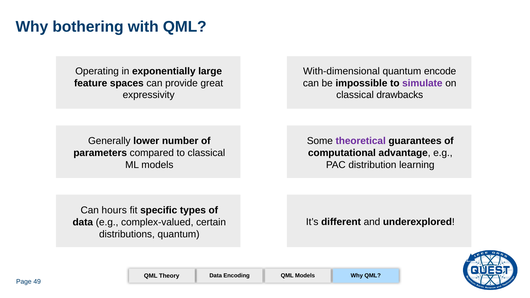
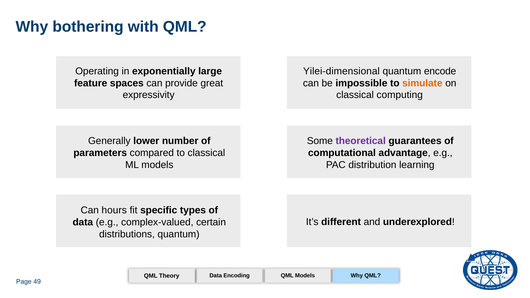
With-dimensional: With-dimensional -> Yilei-dimensional (341, 71)
simulate colour: purple -> orange (422, 83)
drawbacks: drawbacks -> computing (400, 95)
